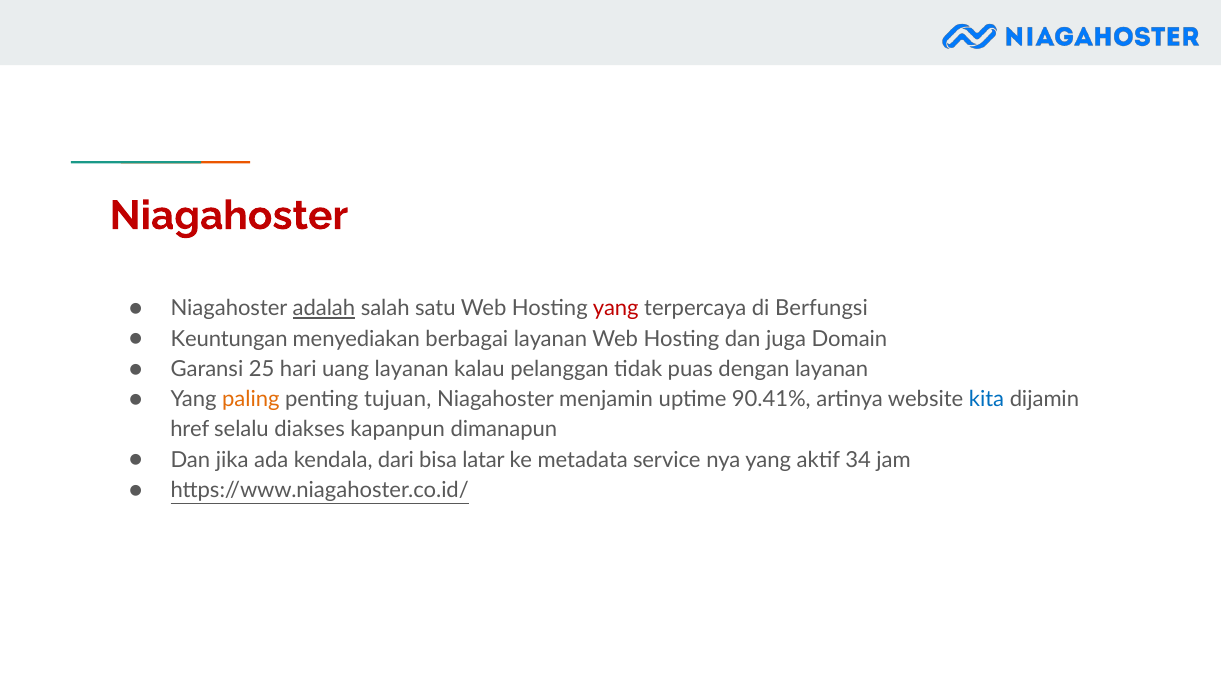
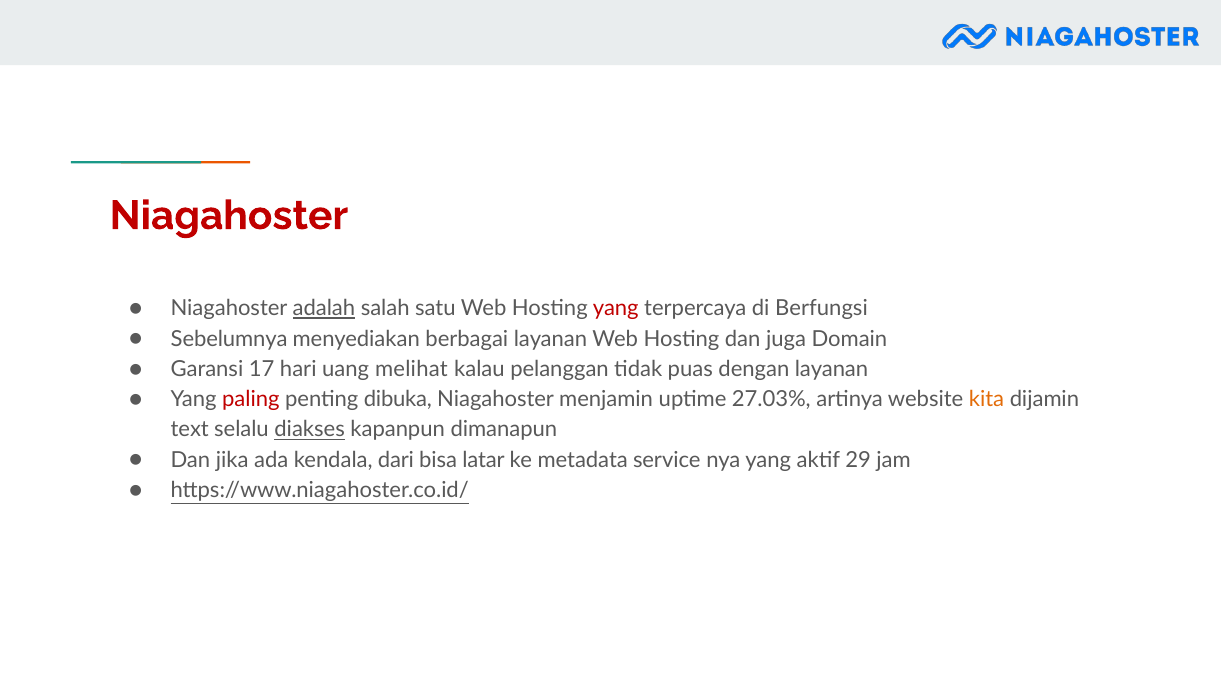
Keuntungan: Keuntungan -> Sebelumnya (229, 339)
25: 25 -> 17 (262, 369)
uang layanan: layanan -> melihat (411, 369)
paling colour: orange -> red (251, 399)
tujuan: tujuan -> dibuka (398, 399)
90.41%: 90.41% -> 27.03% (771, 399)
kita colour: blue -> orange (987, 399)
href: href -> text (190, 430)
diakses underline: none -> present (310, 430)
34: 34 -> 29 (858, 460)
